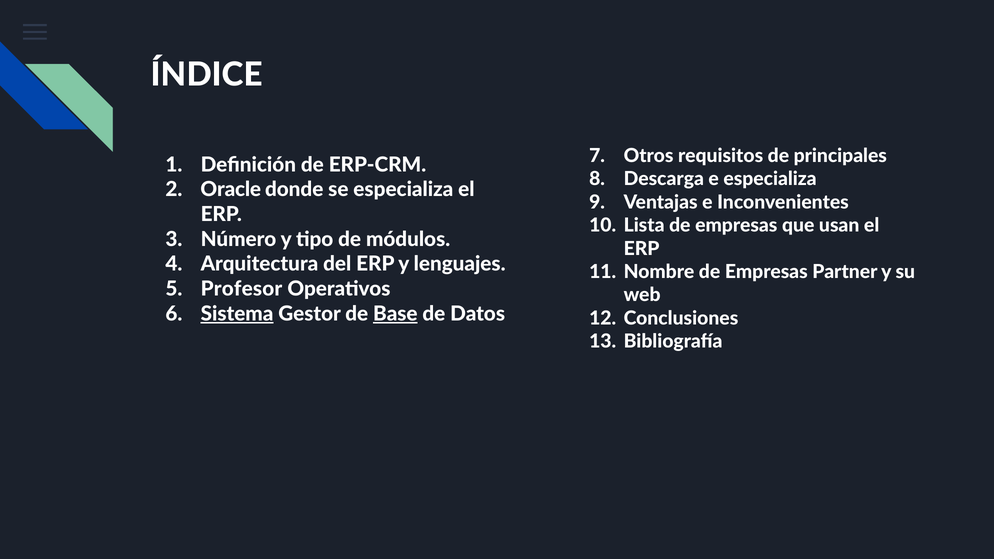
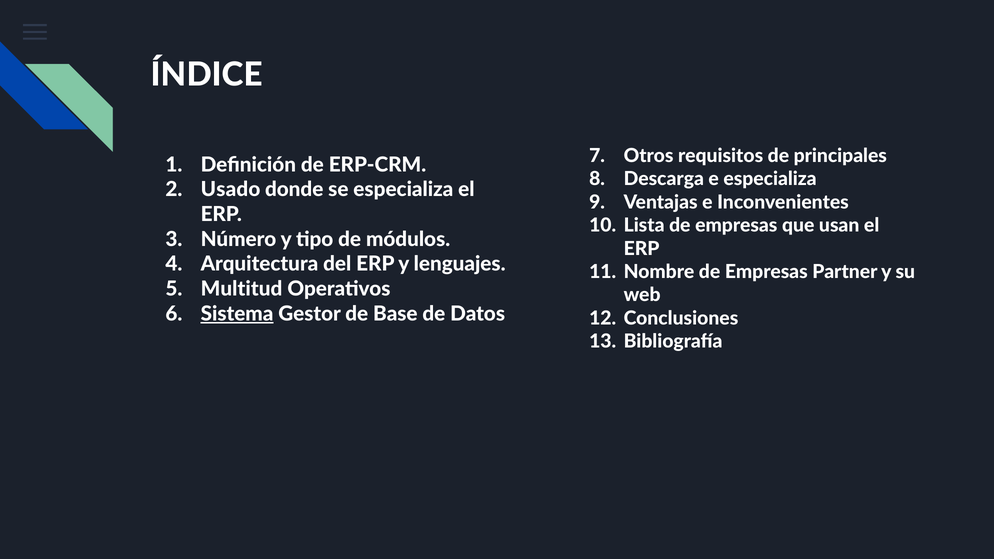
Oracle: Oracle -> Usado (231, 190)
Profesor: Profesor -> Multitud (242, 289)
Base underline: present -> none (395, 314)
